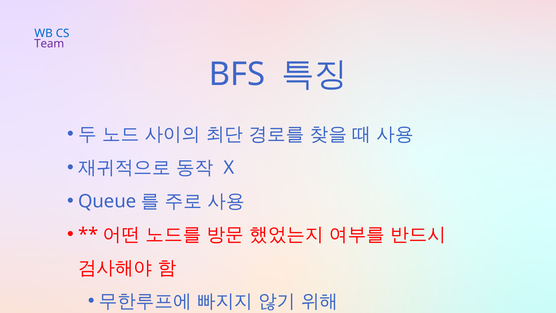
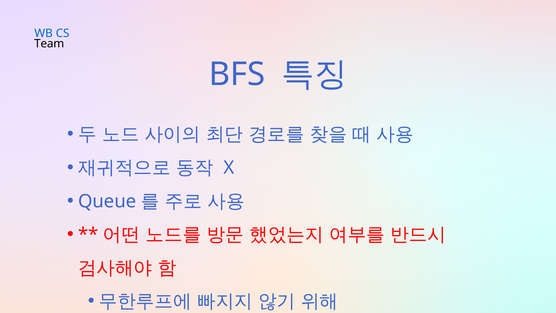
Team colour: purple -> black (49, 44)
